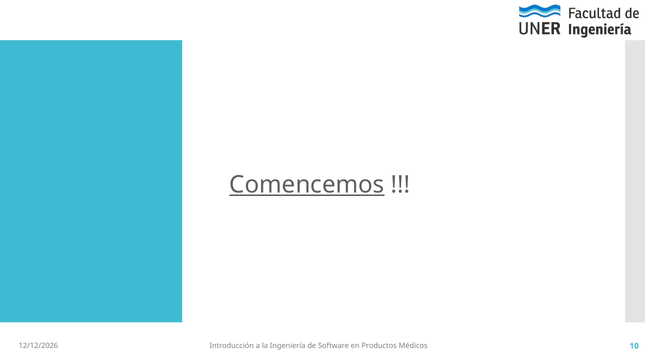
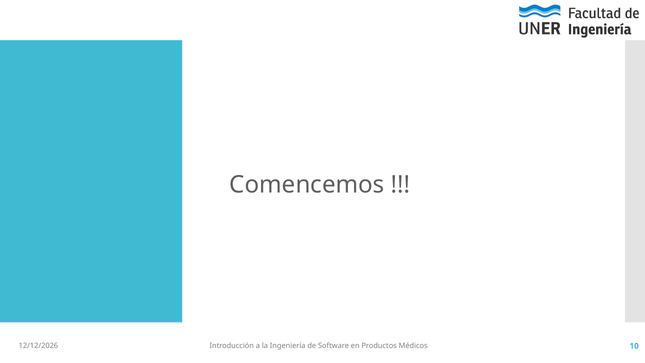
Comencemos underline: present -> none (307, 185)
